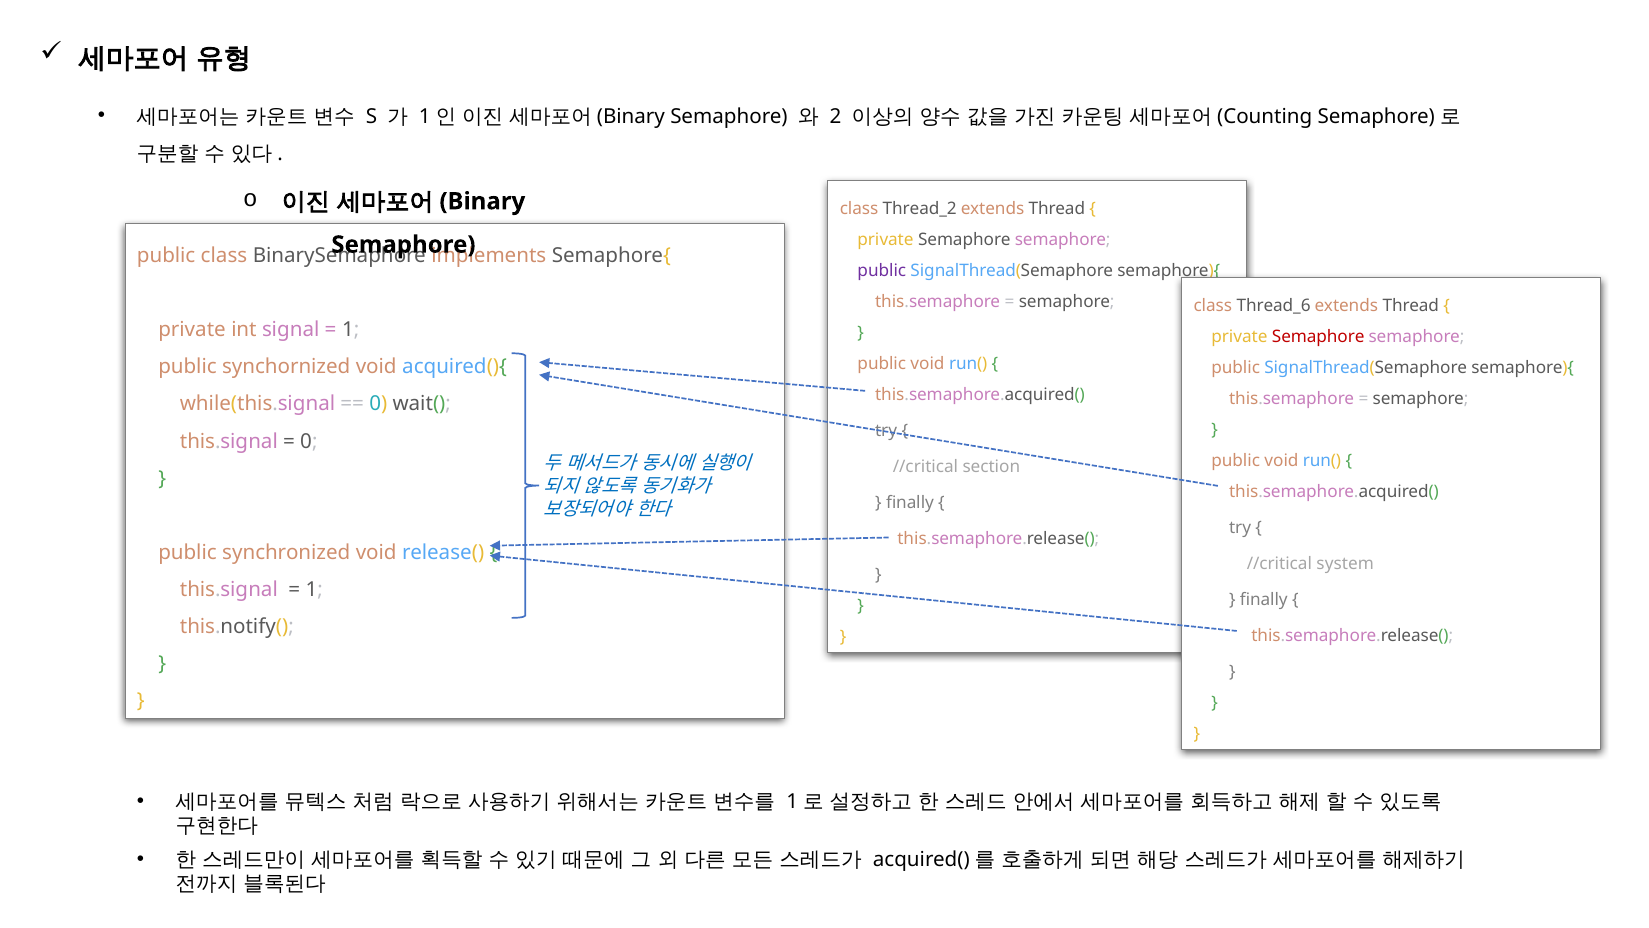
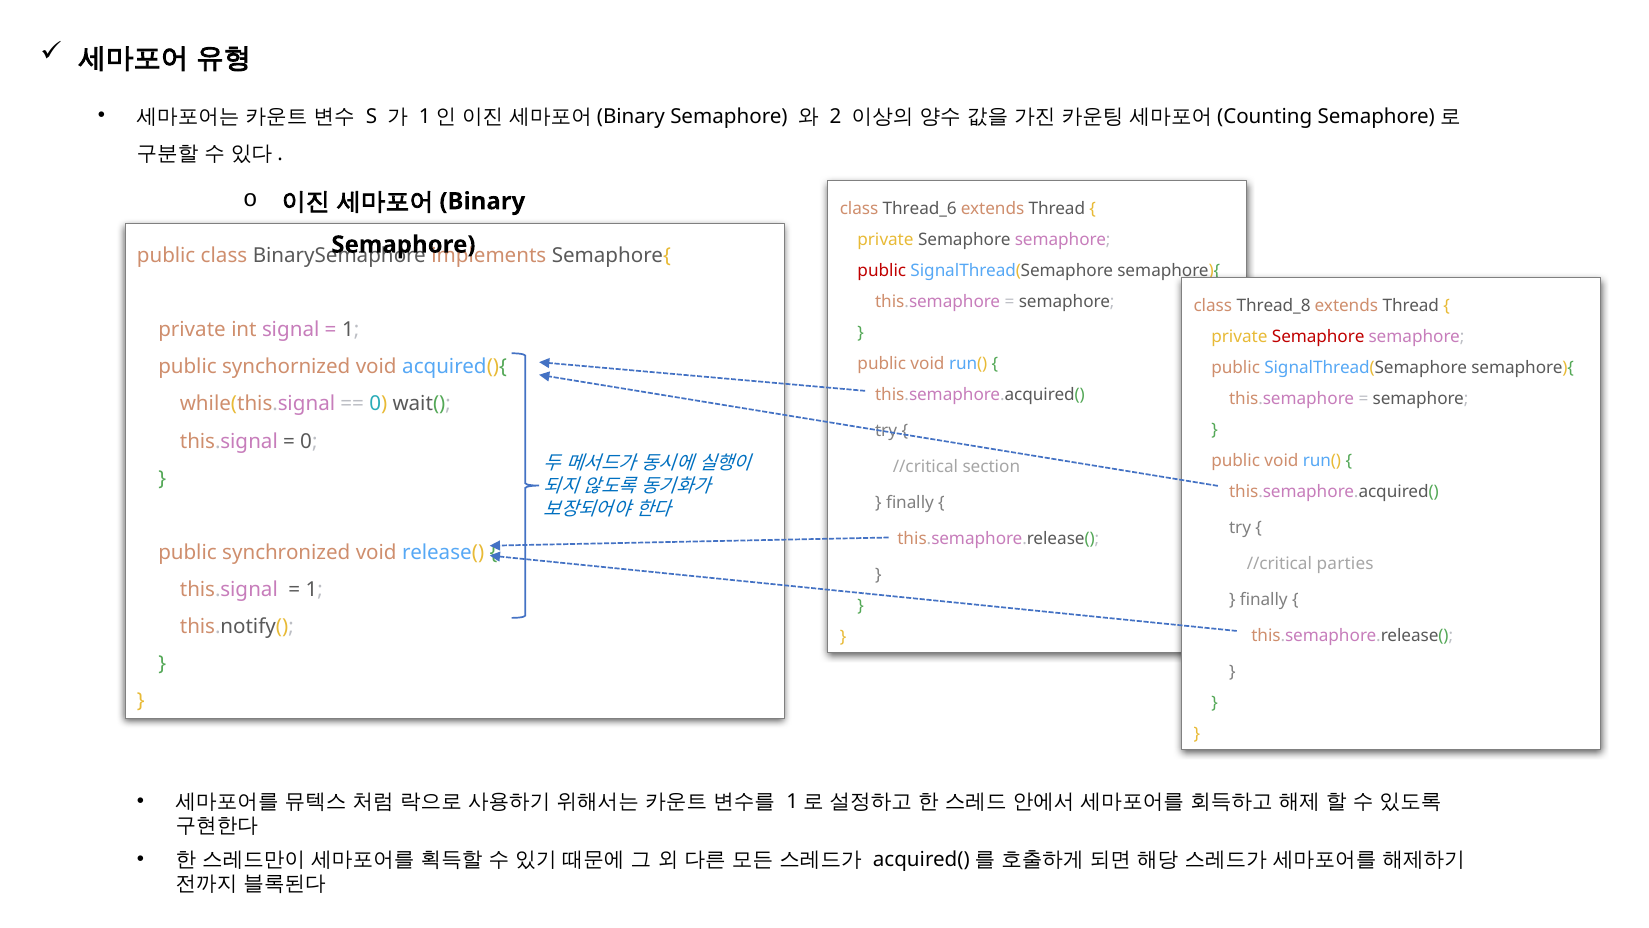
Thread_2: Thread_2 -> Thread_6 (920, 208)
public colour: purple -> red (882, 270)
Thread_6: Thread_6 -> Thread_8 (1274, 305)
system: system -> parties (1345, 563)
